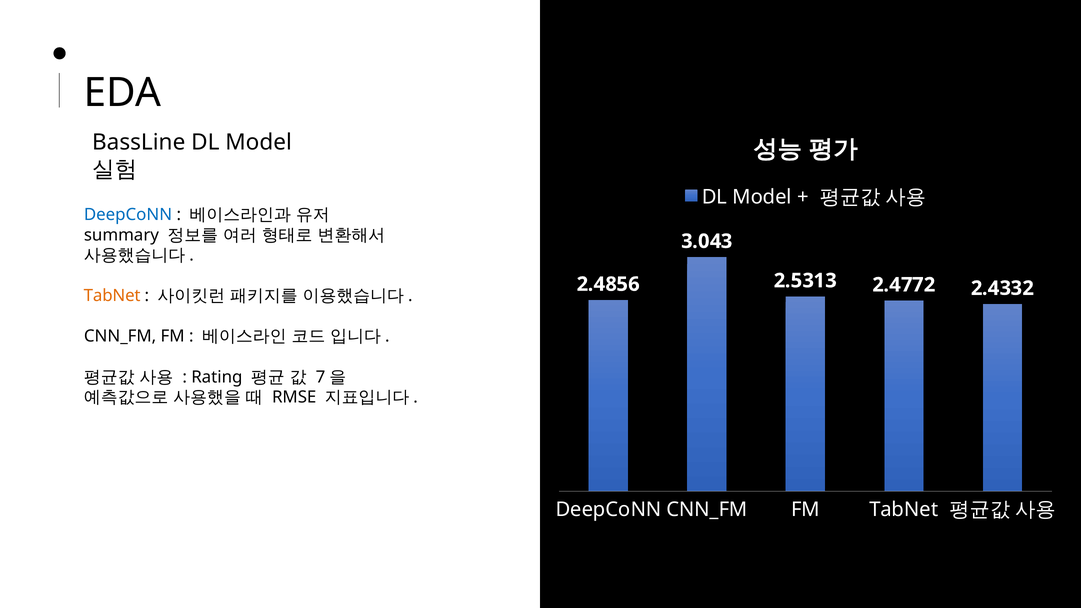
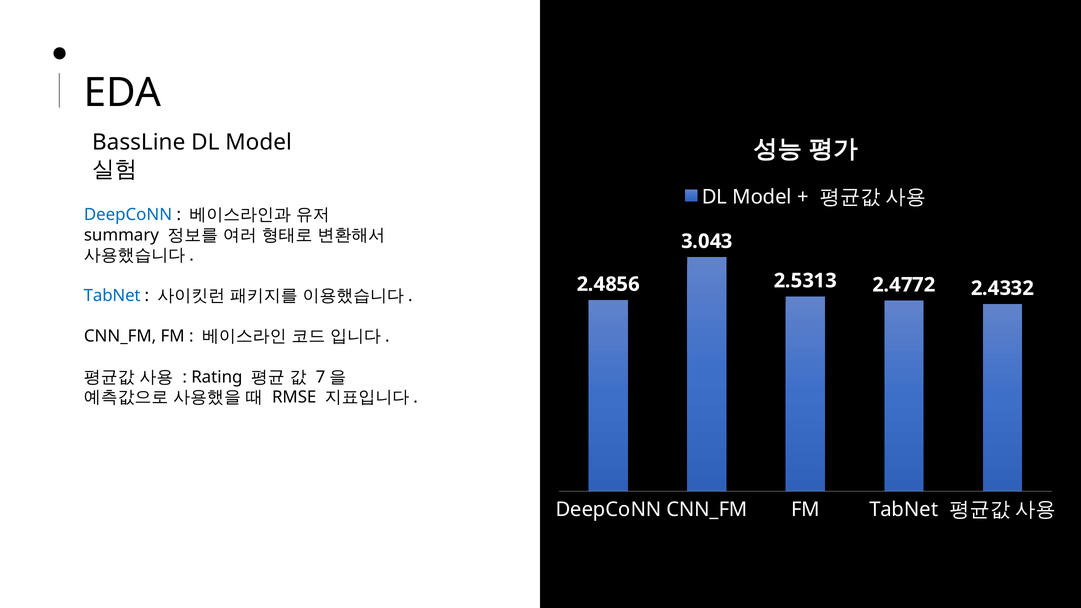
TabNet colour: orange -> blue (112, 296)
